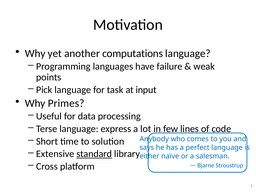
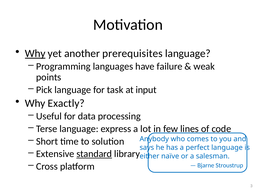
Why underline: none -> present (35, 53)
computations: computations -> prerequisites (132, 53)
Primes: Primes -> Exactly (66, 103)
